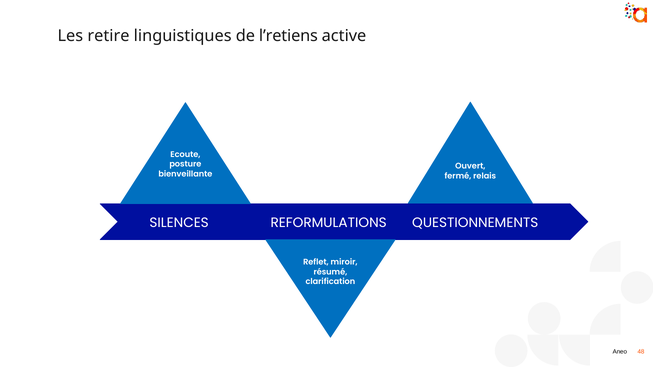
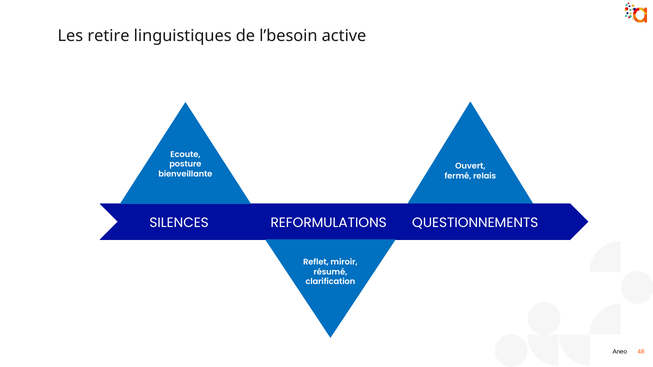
l’retiens: l’retiens -> l’besoin (288, 36)
